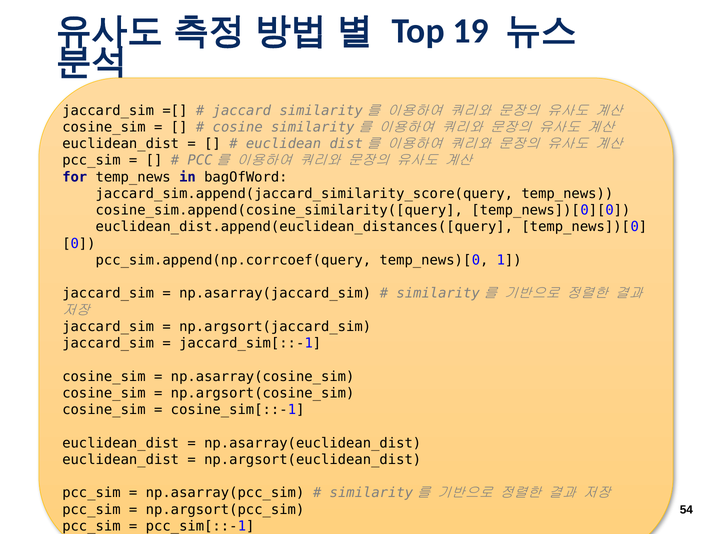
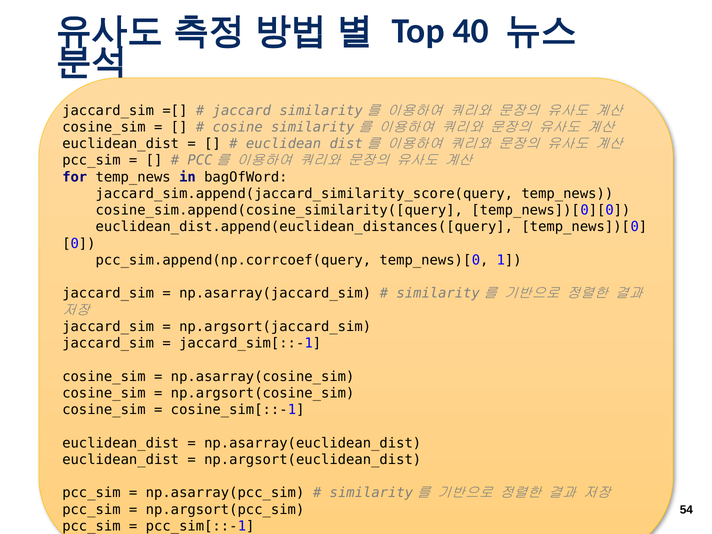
19: 19 -> 40 (471, 31)
